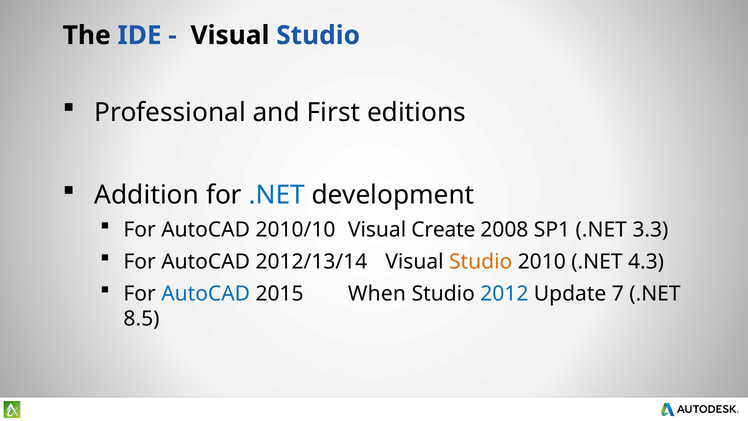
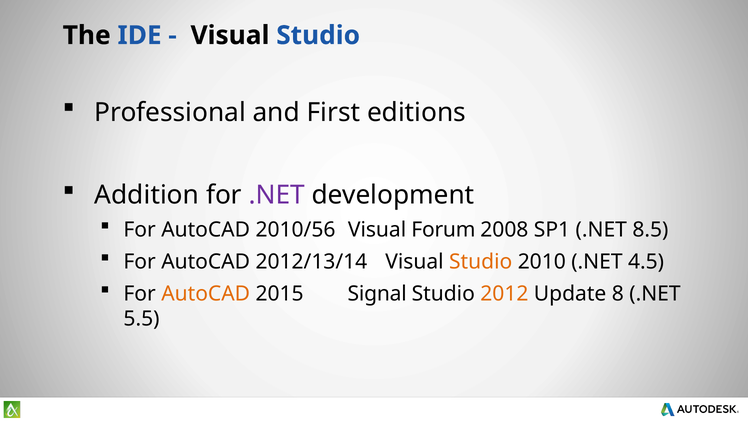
.NET colour: blue -> purple (277, 195)
2010/10: 2010/10 -> 2010/56 (295, 230)
Create: Create -> Forum (443, 230)
3.3: 3.3 -> 8.5 (650, 230)
4.3: 4.3 -> 4.5 (646, 262)
AutoCAD colour: blue -> orange (206, 293)
When: When -> Signal (377, 293)
2012 colour: blue -> orange (504, 293)
7: 7 -> 8 (618, 293)
8.5: 8.5 -> 5.5 (141, 319)
